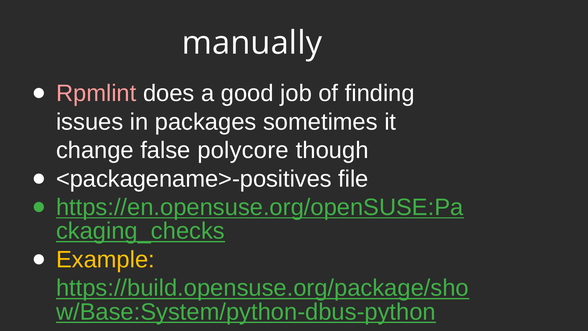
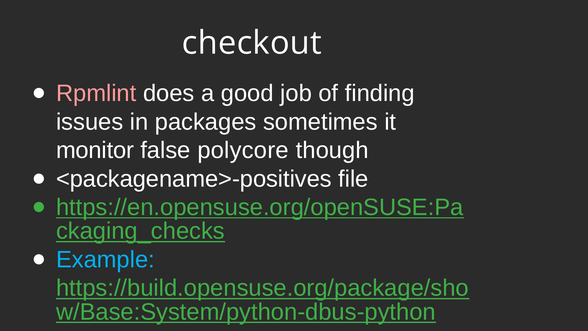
manually: manually -> checkout (252, 43)
change: change -> monitor (95, 150)
Example colour: yellow -> light blue (105, 259)
